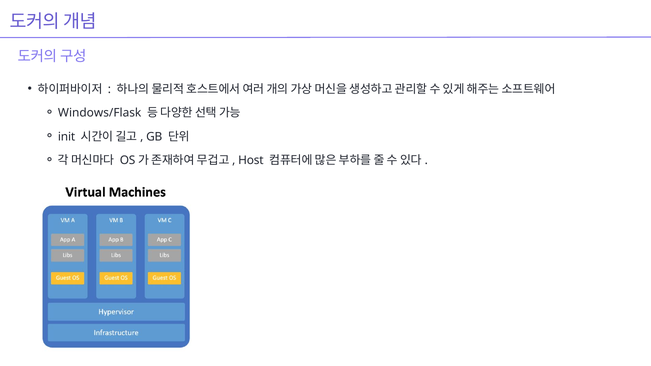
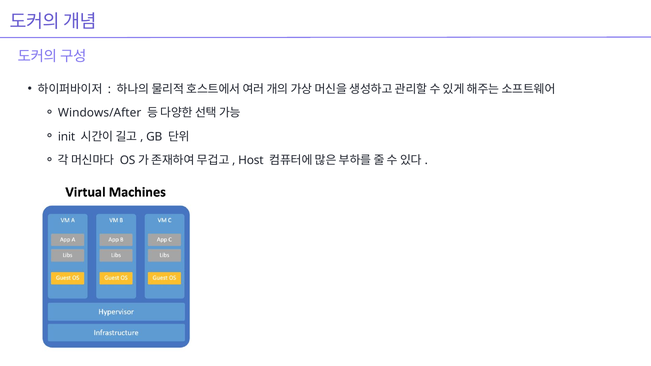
Windows/Flask: Windows/Flask -> Windows/After (100, 113)
